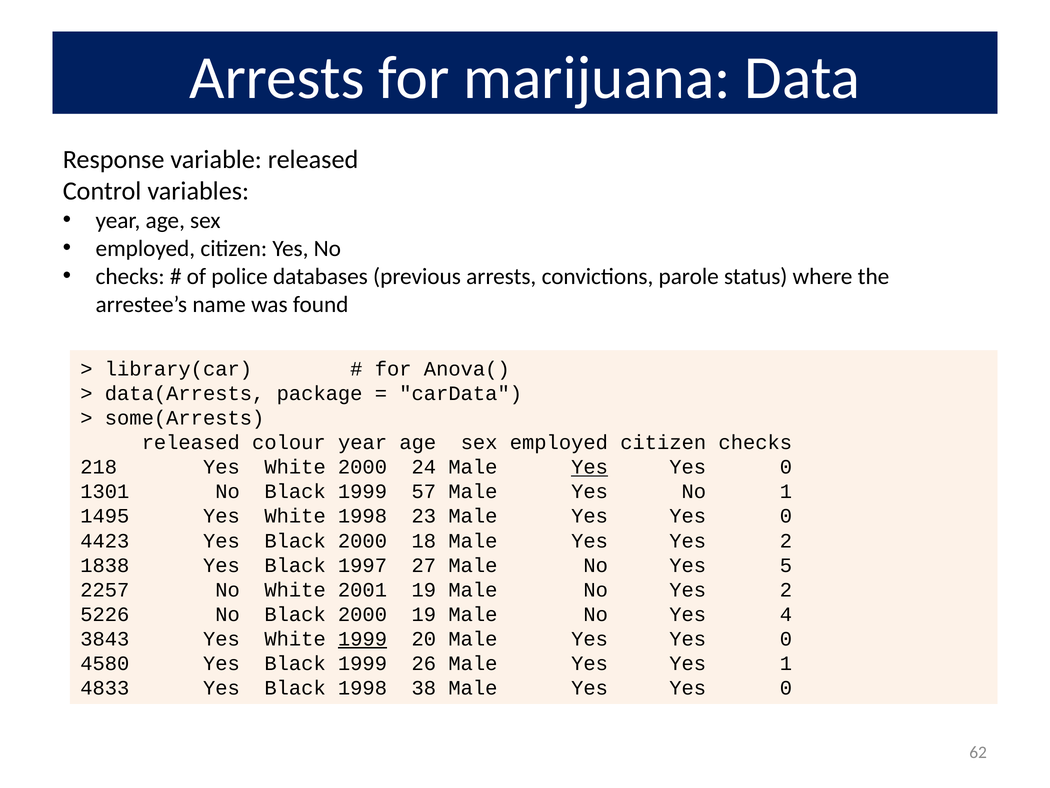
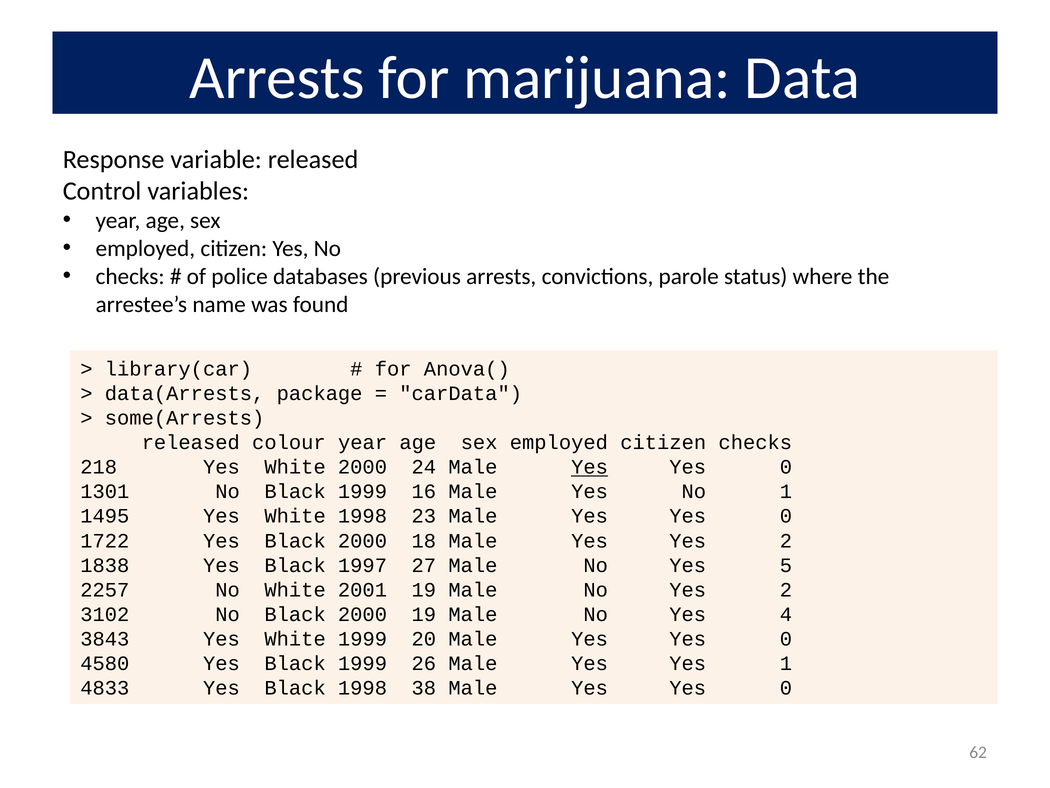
57: 57 -> 16 (424, 491)
4423: 4423 -> 1722 (105, 540)
5226: 5226 -> 3102 (105, 614)
1999 underline: present -> none (363, 638)
